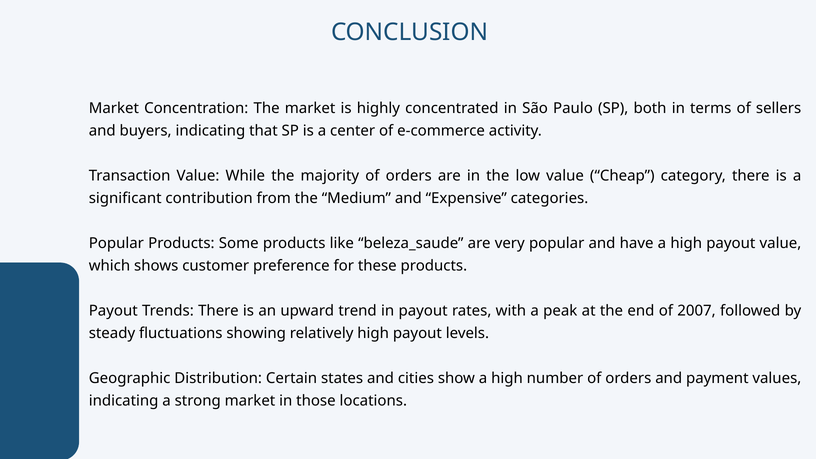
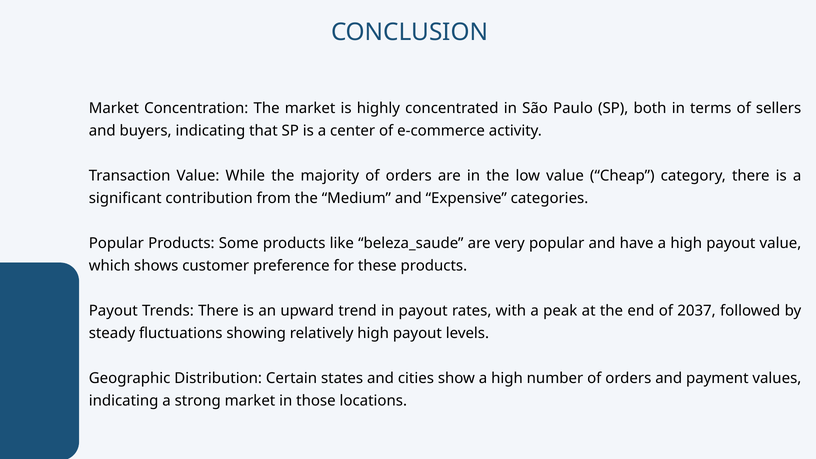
2007: 2007 -> 2037 (697, 311)
